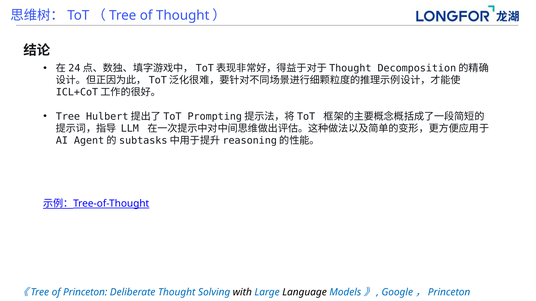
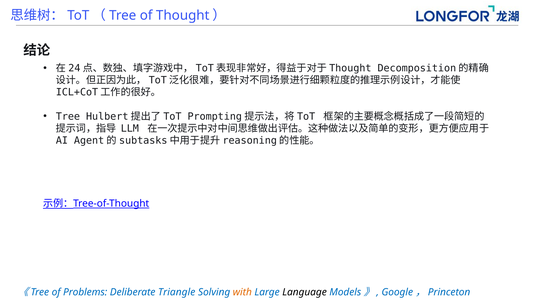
Princeton: Princeton -> Problems (85, 293)
Deliberate Thought: Thought -> Triangle (177, 293)
with colour: black -> orange (242, 293)
